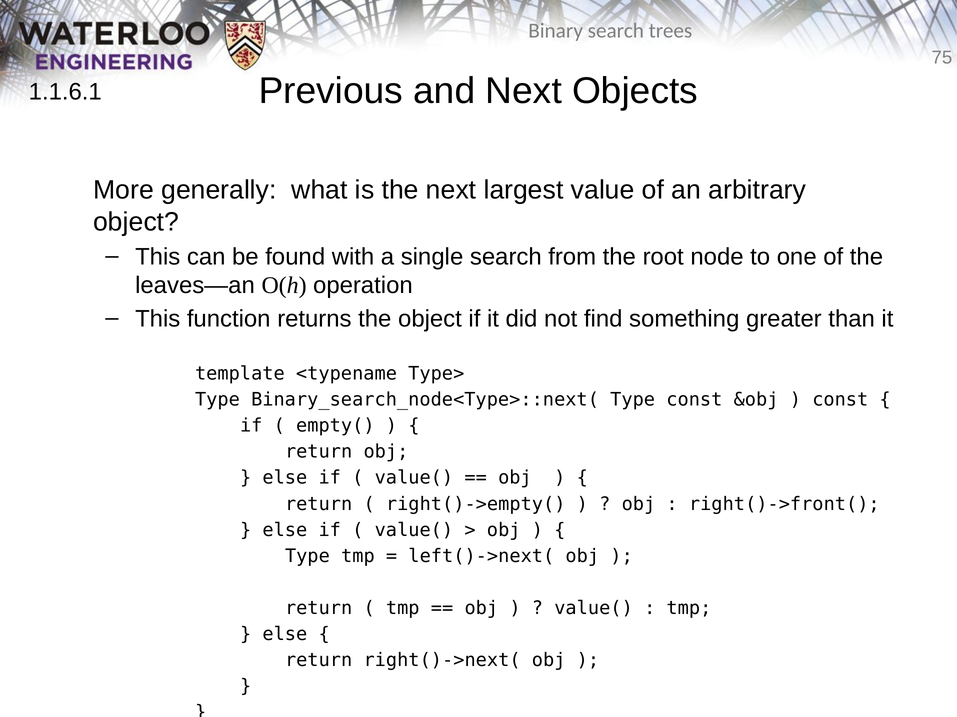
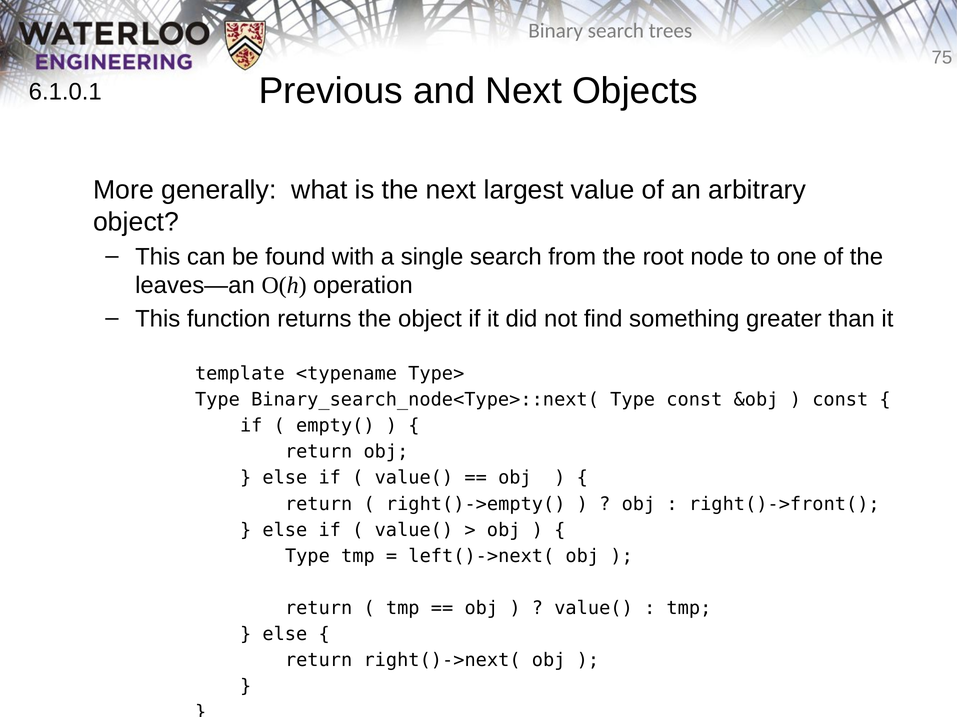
1.1.6.1: 1.1.6.1 -> 6.1.0.1 (65, 92)
